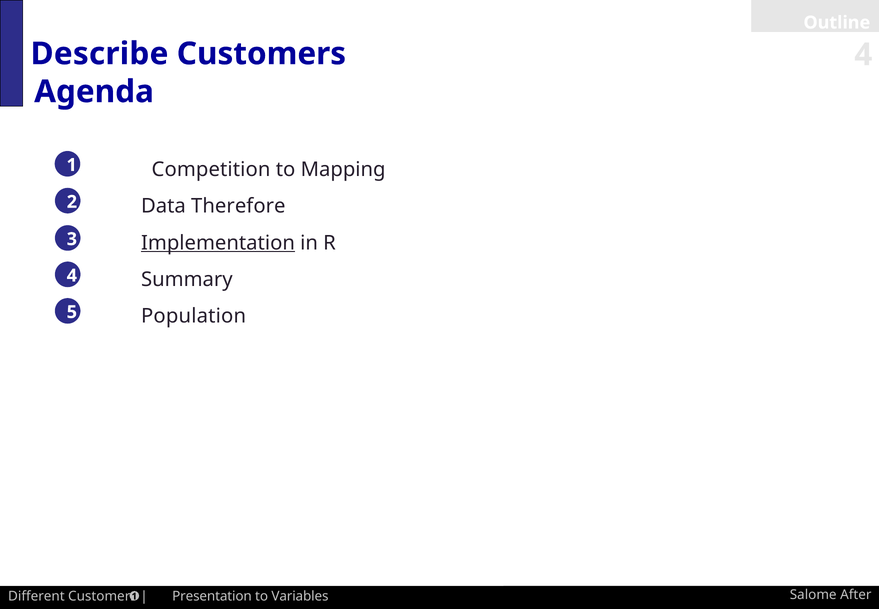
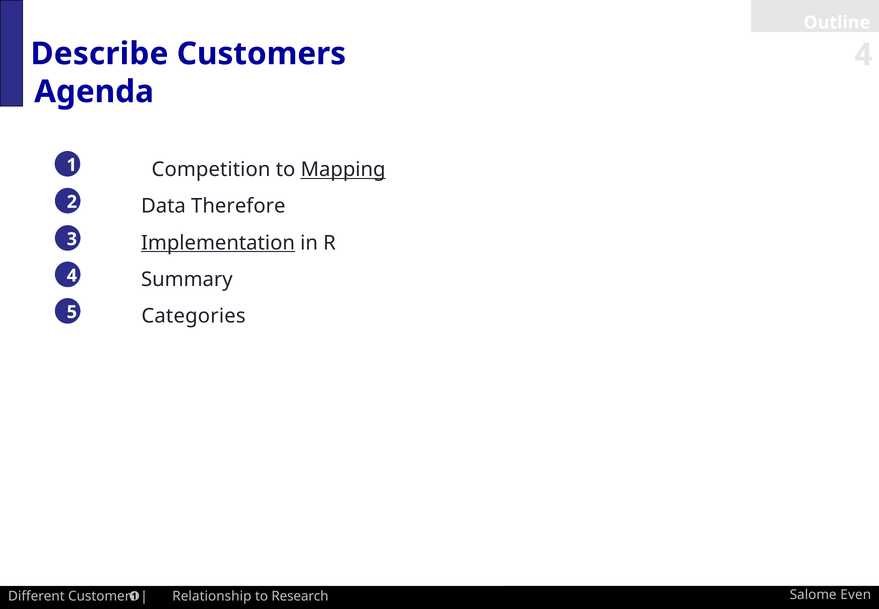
Mapping underline: none -> present (343, 170)
Population: Population -> Categories (194, 316)
Presentation: Presentation -> Relationship (212, 596)
Variables: Variables -> Research (300, 596)
After: After -> Even (856, 595)
